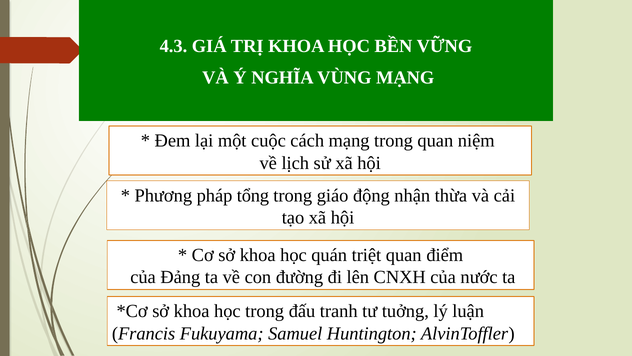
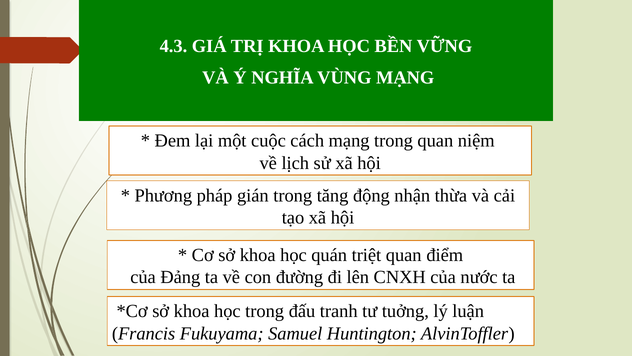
tổng: tổng -> gián (253, 195)
giáo: giáo -> tăng (333, 195)
